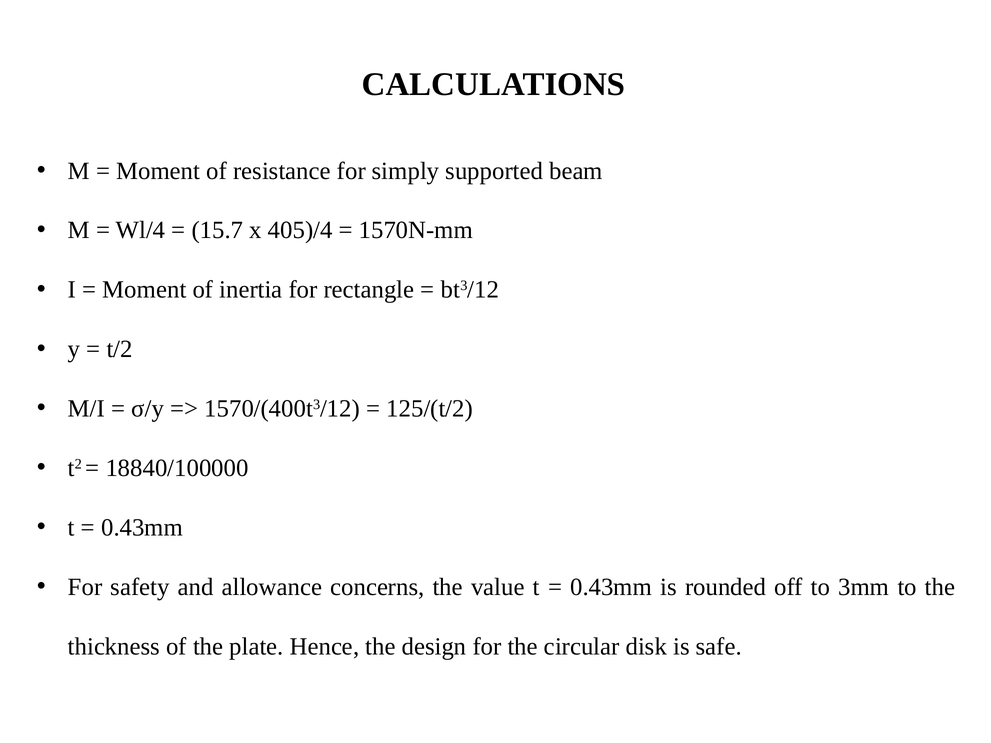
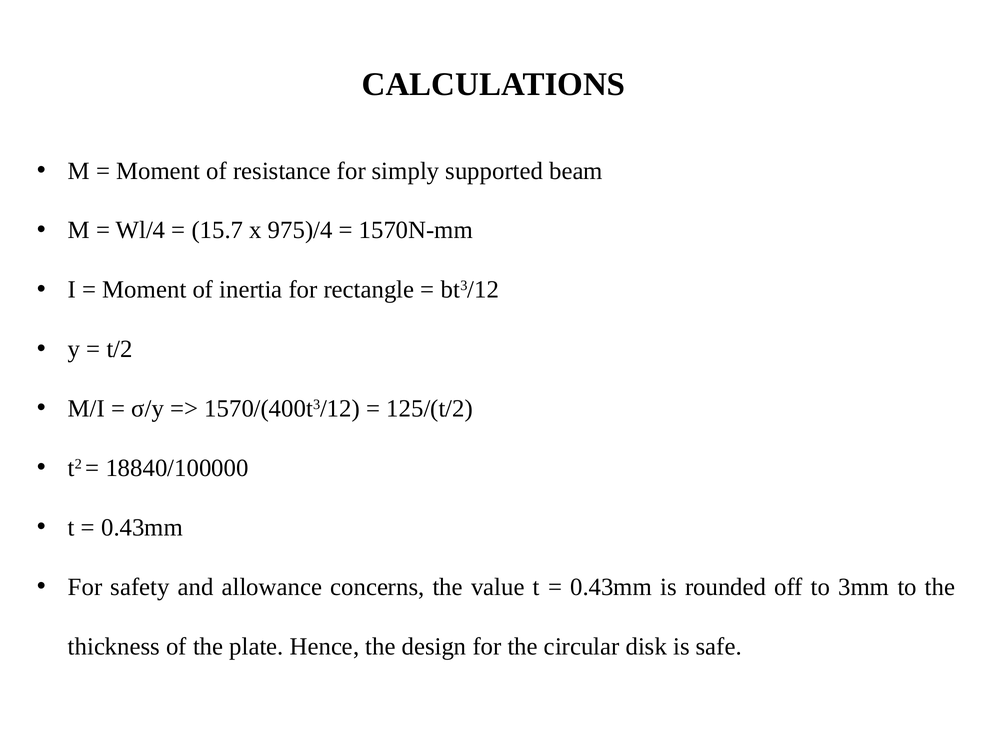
405)/4: 405)/4 -> 975)/4 (300, 230)
